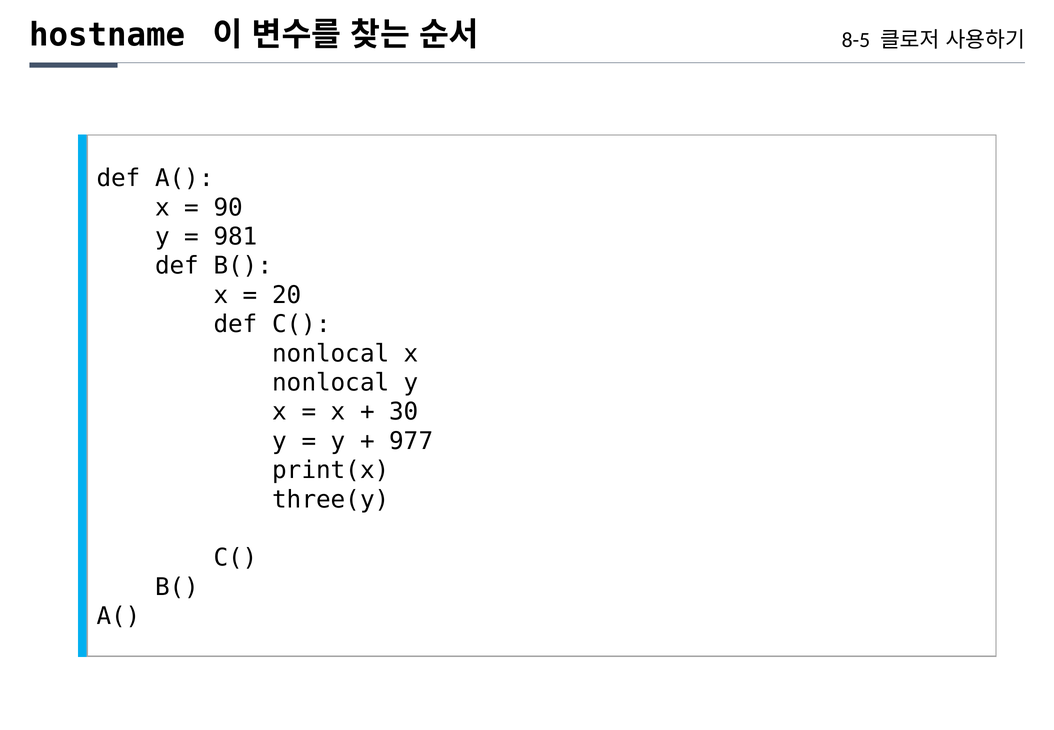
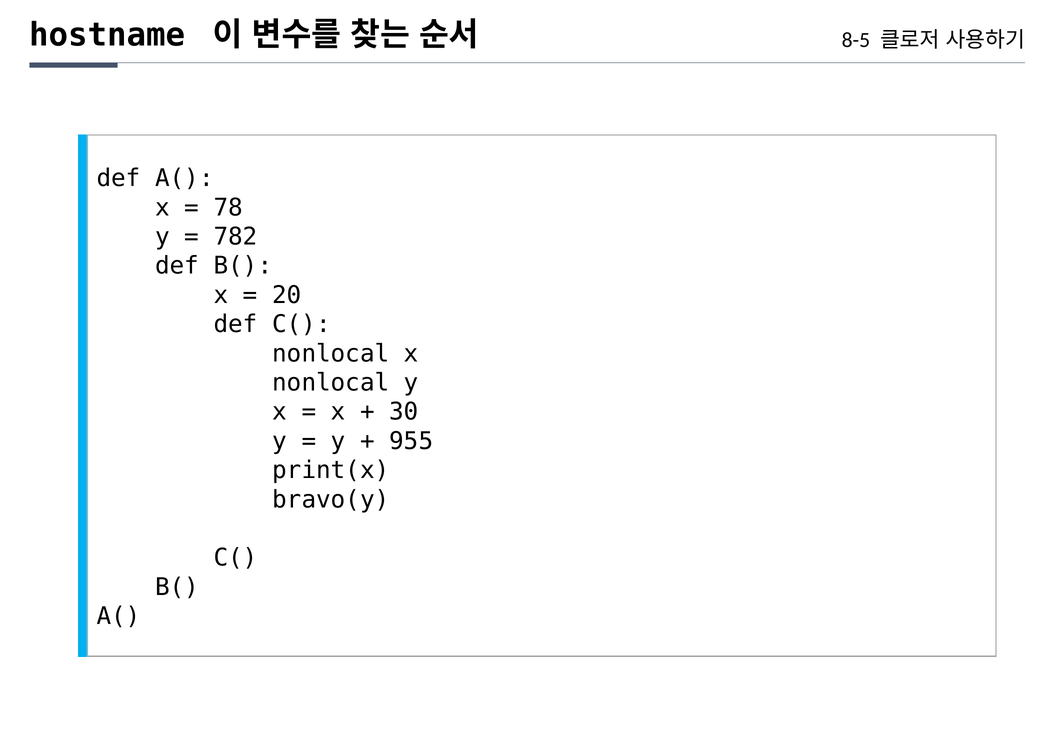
90: 90 -> 78 (228, 207)
981: 981 -> 782 (236, 237)
977: 977 -> 955 (411, 441)
three(y: three(y -> bravo(y (331, 499)
